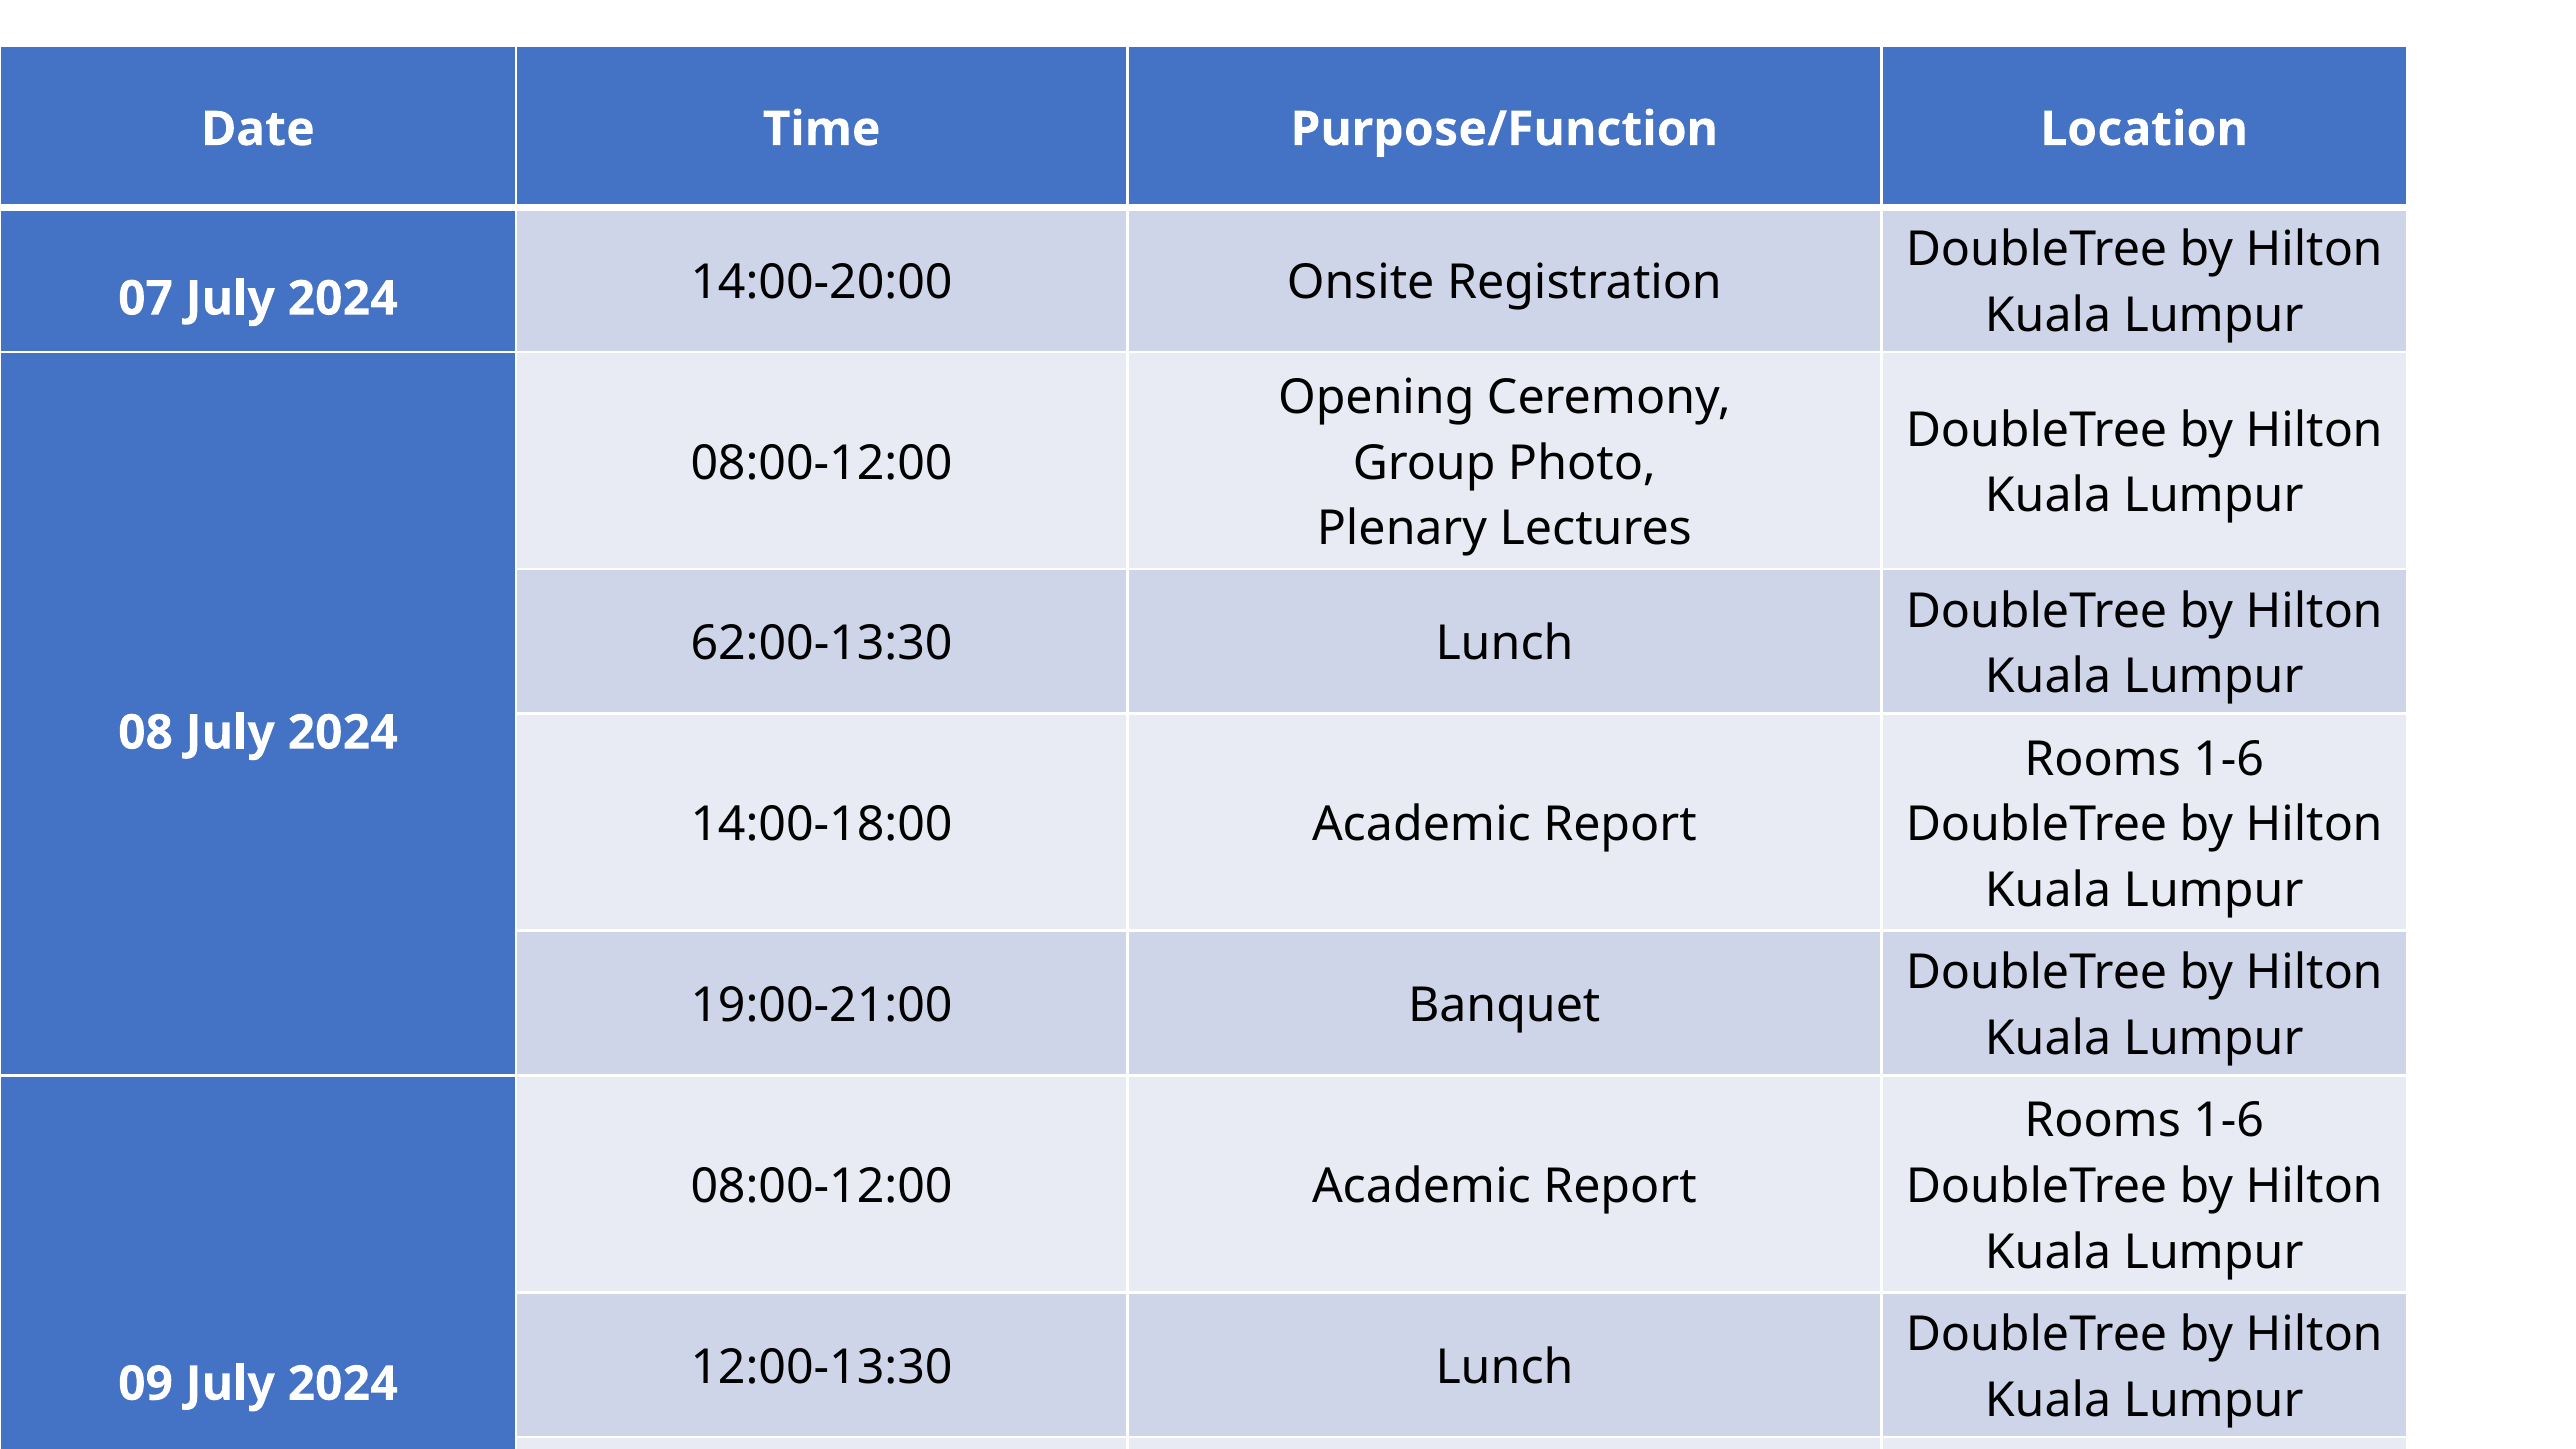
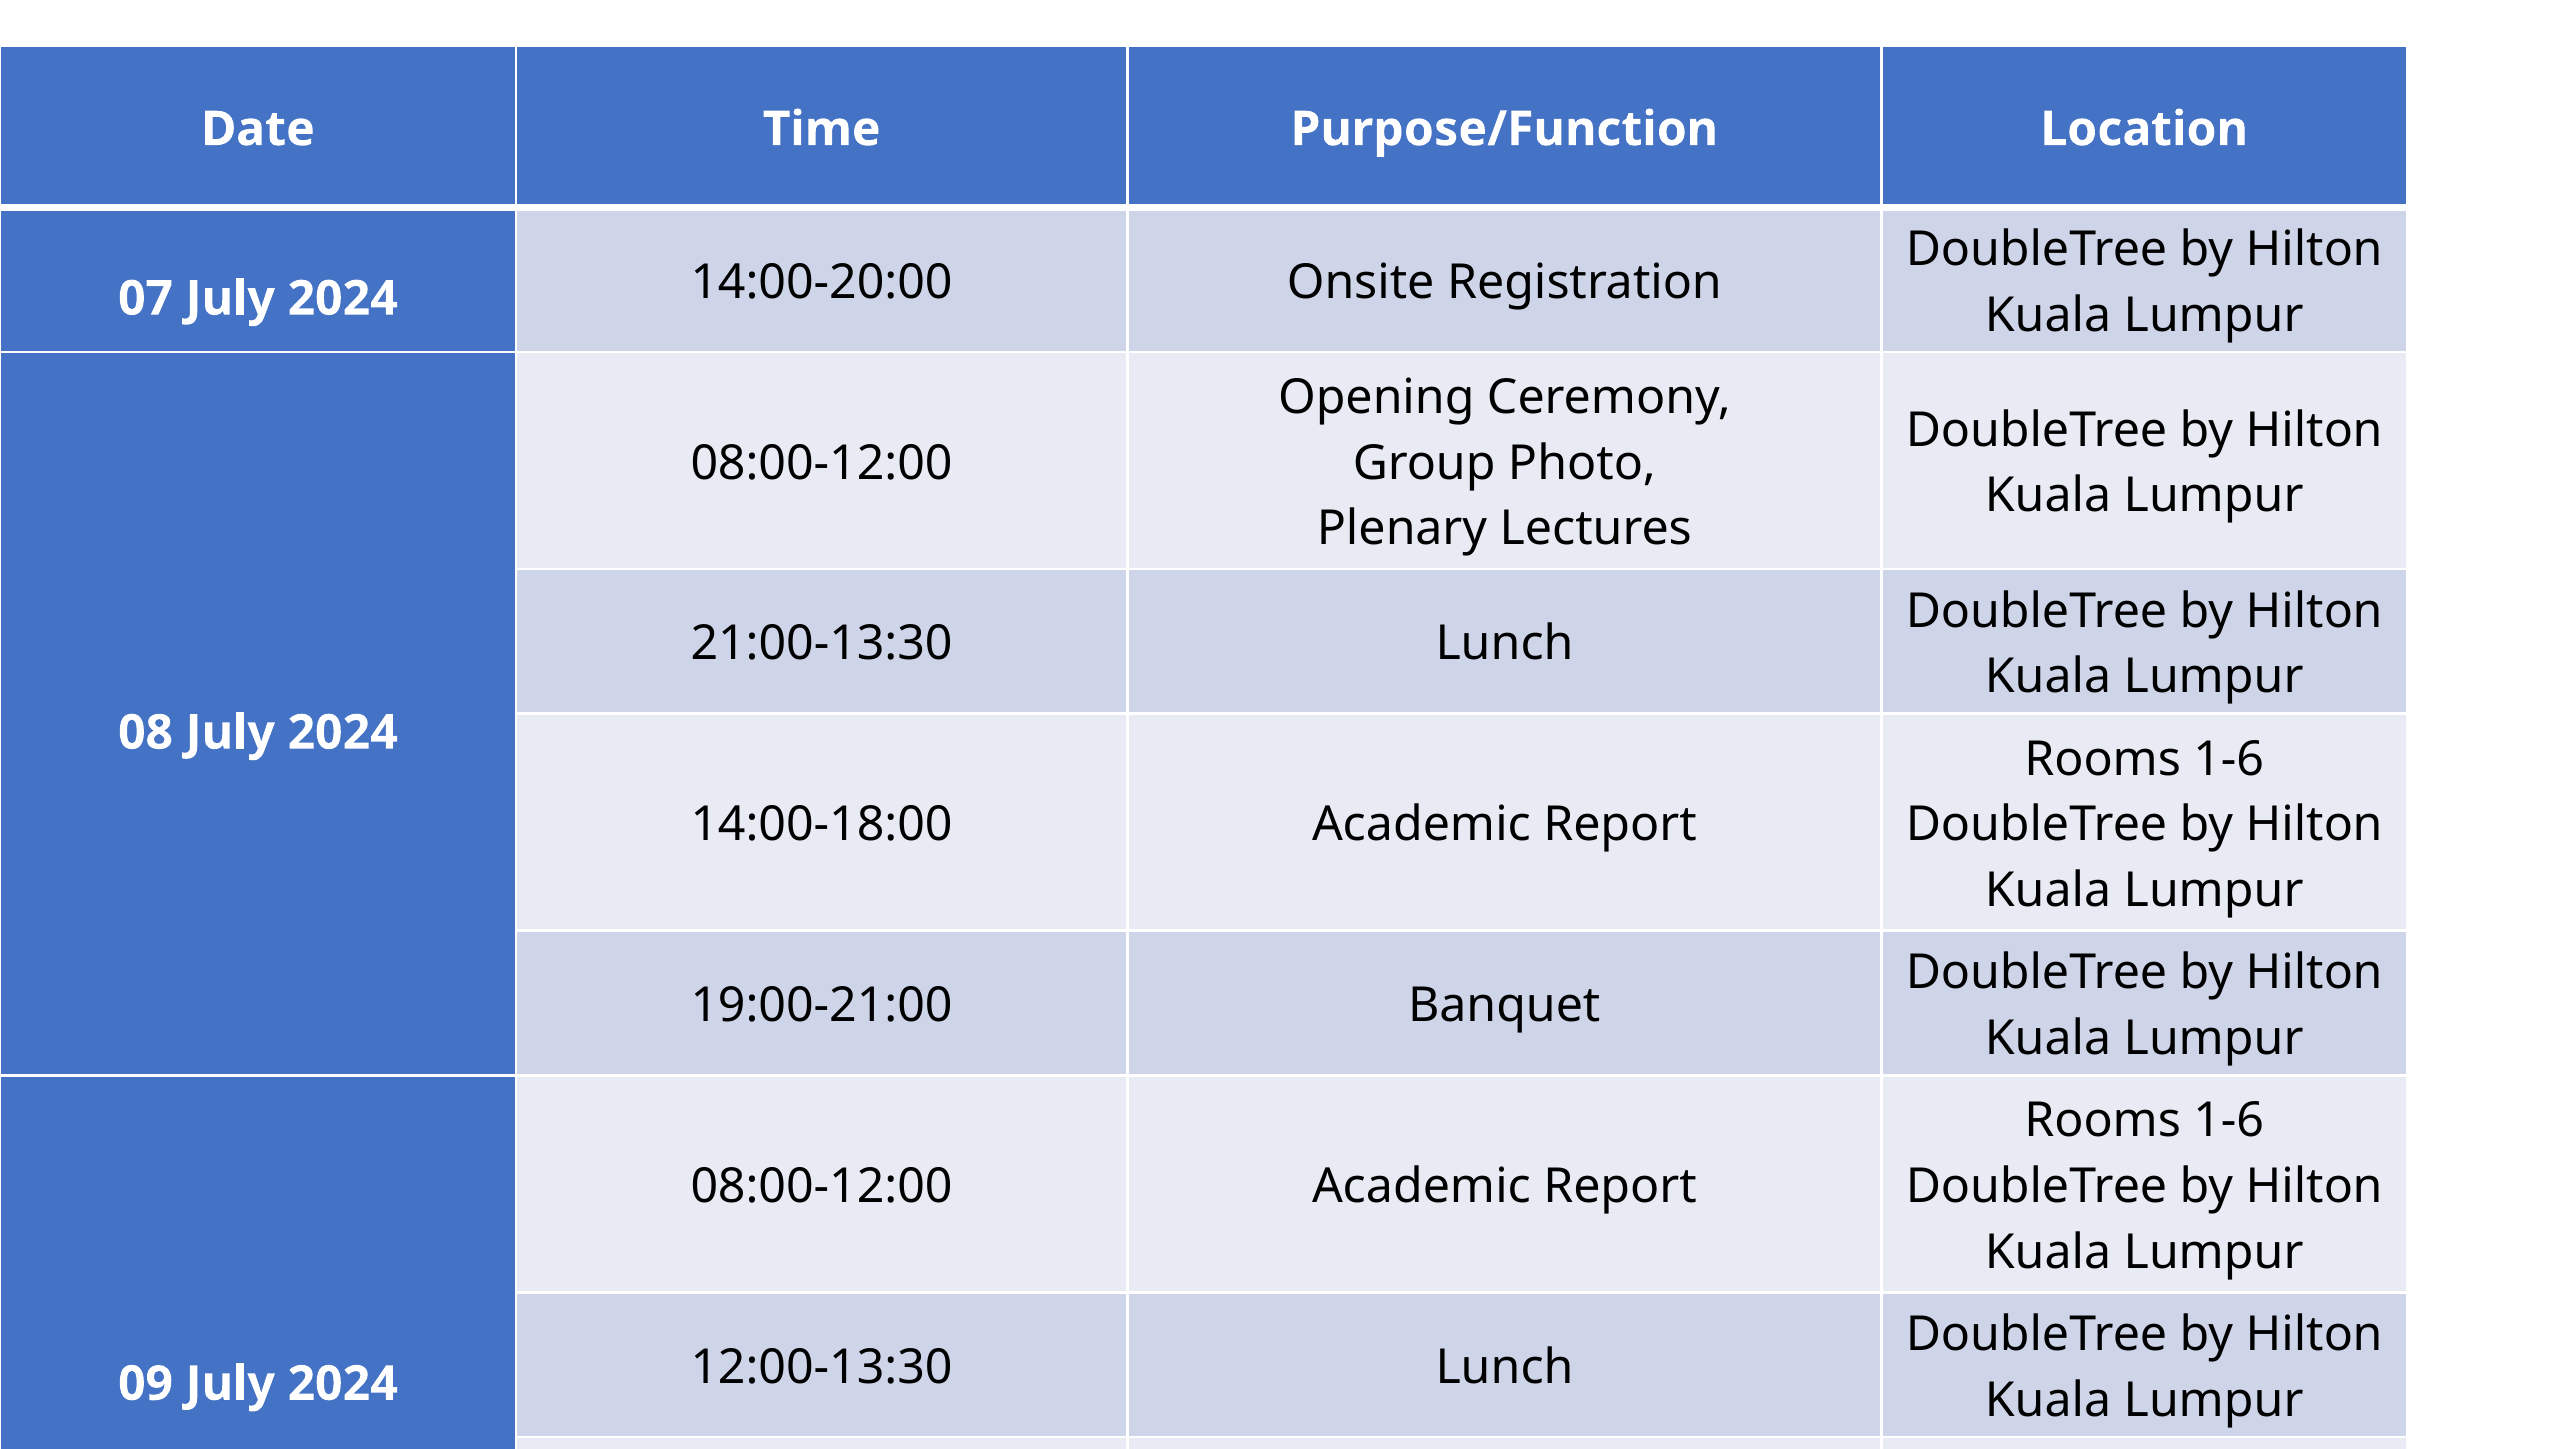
62:00-13:30: 62:00-13:30 -> 21:00-13:30 (822, 644)
